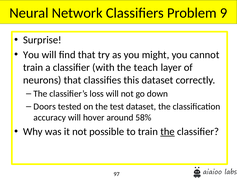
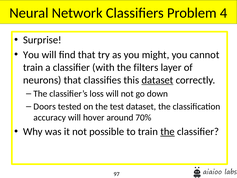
9: 9 -> 4 (224, 13)
teach: teach -> filters (146, 67)
dataset underline: none -> present (157, 80)
58%: 58% -> 70% (143, 117)
